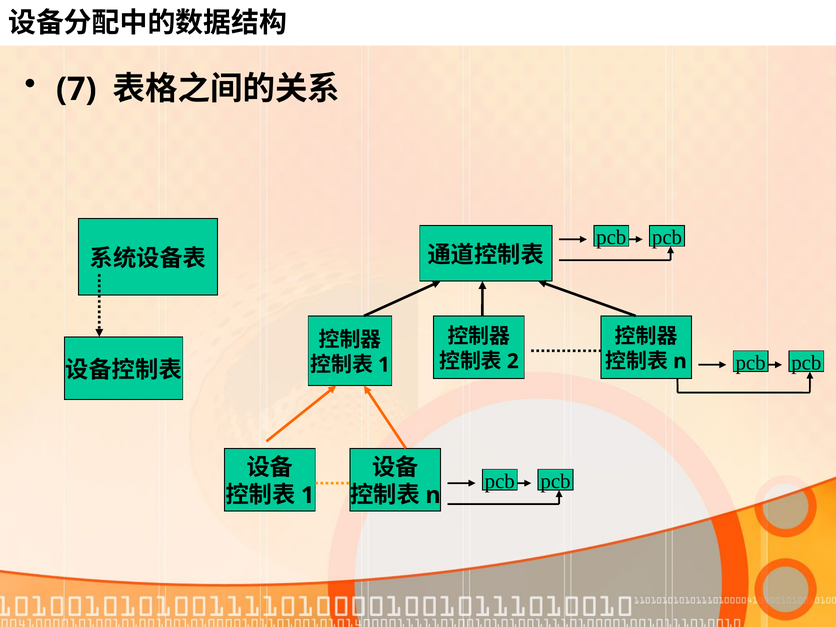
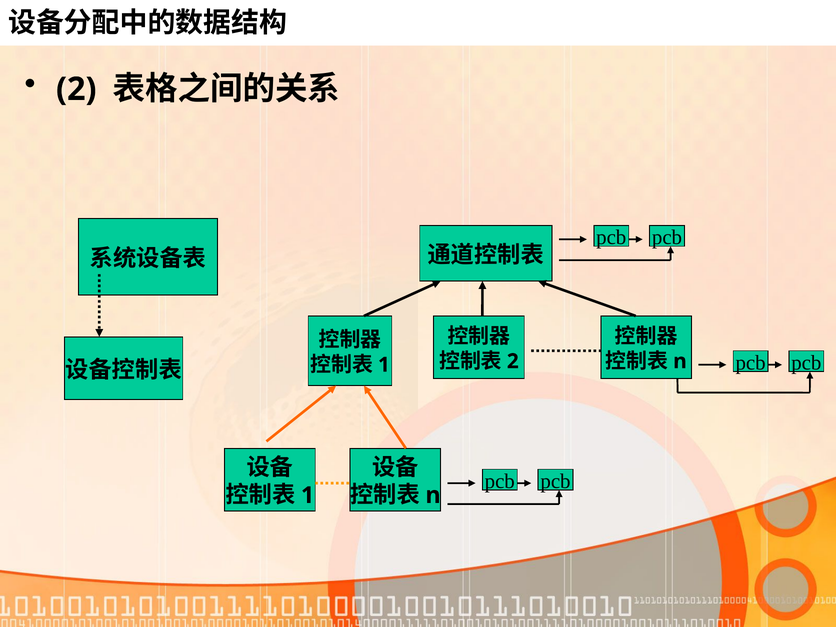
7: 7 -> 2 (76, 89)
